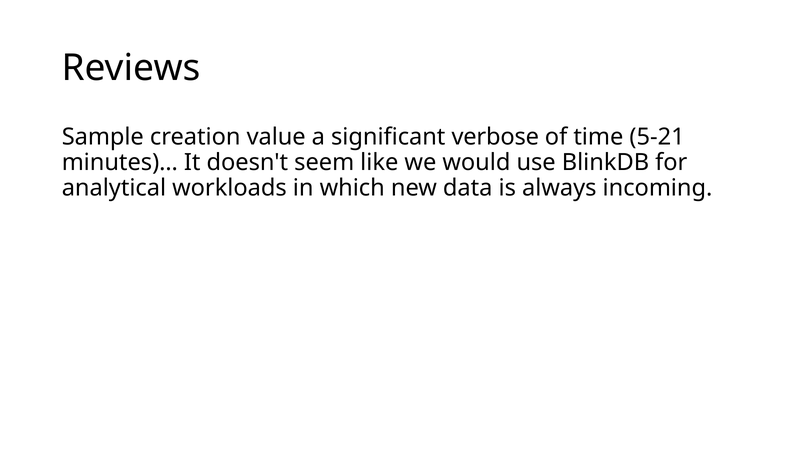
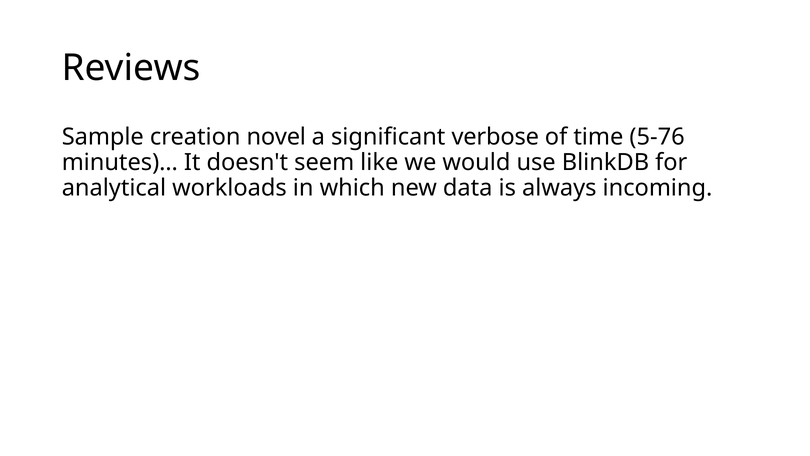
value: value -> novel (276, 137)
5-21: 5-21 -> 5-76 (657, 137)
